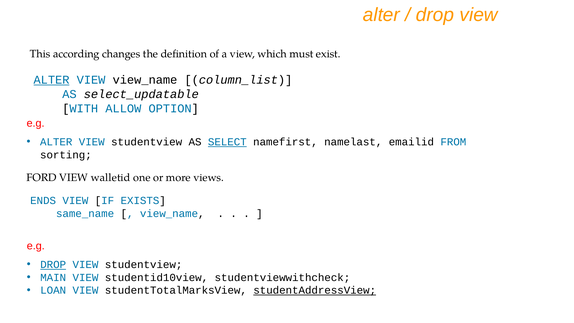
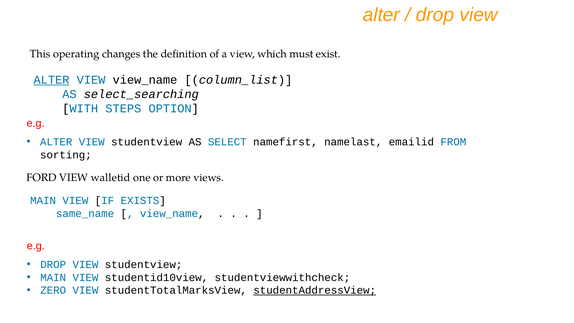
according: according -> operating (76, 54)
select_updatable: select_updatable -> select_searching (141, 94)
ALLOW: ALLOW -> STEPS (123, 108)
SELECT underline: present -> none (227, 142)
ENDS: ENDS -> MAIN (43, 201)
DROP underline: present -> none (53, 264)
LOAN: LOAN -> ZERO (53, 290)
